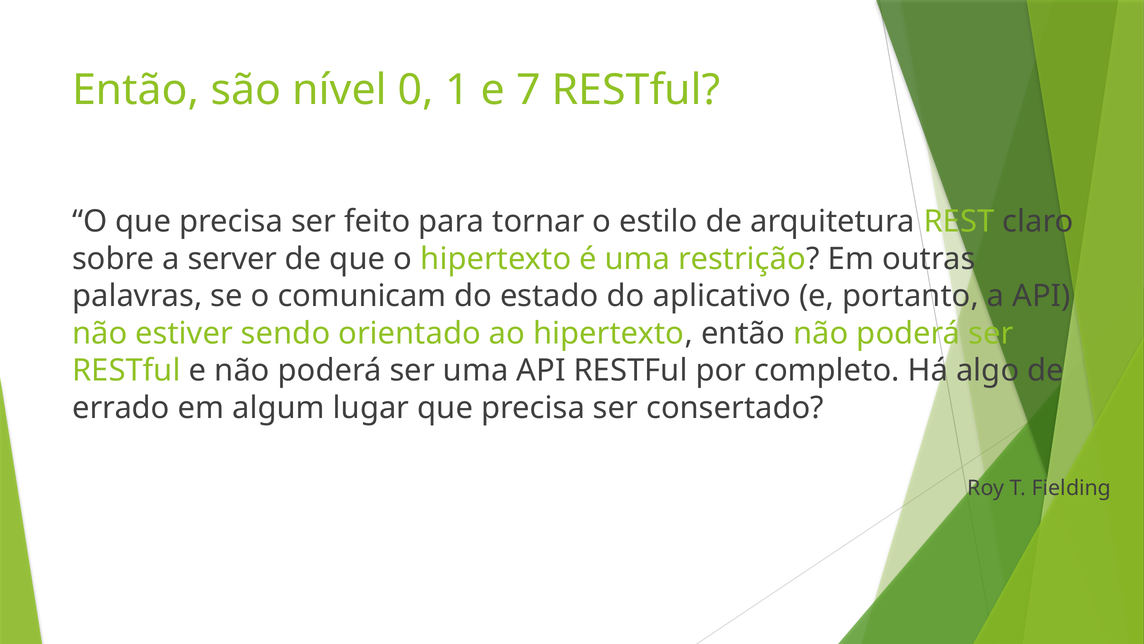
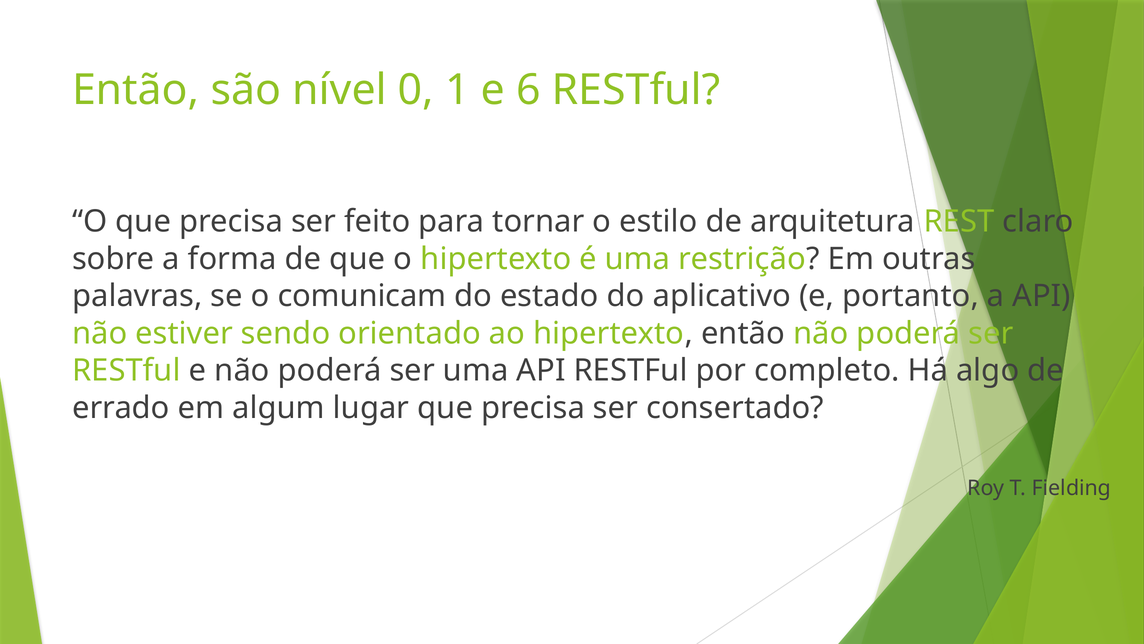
7: 7 -> 6 (528, 90)
server: server -> forma (232, 259)
